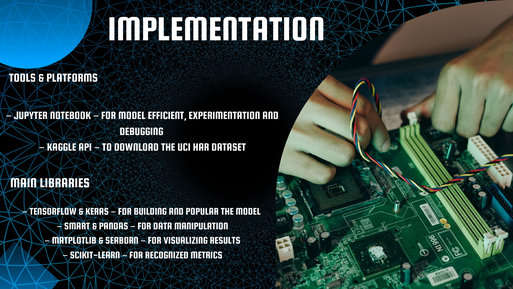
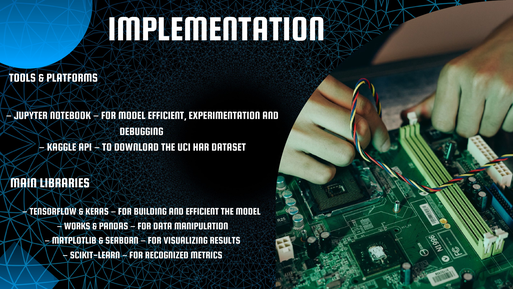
AND POPULAR: POPULAR -> EFFICIENT (202, 211)
SMART: SMART -> WORKS (77, 226)
